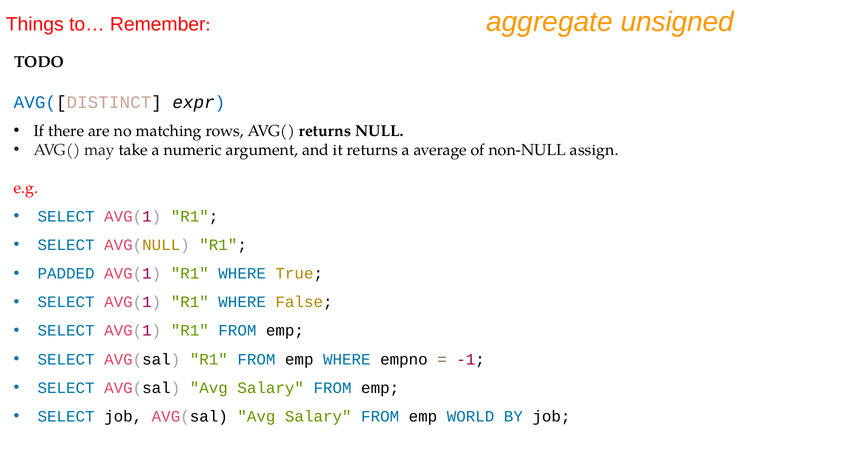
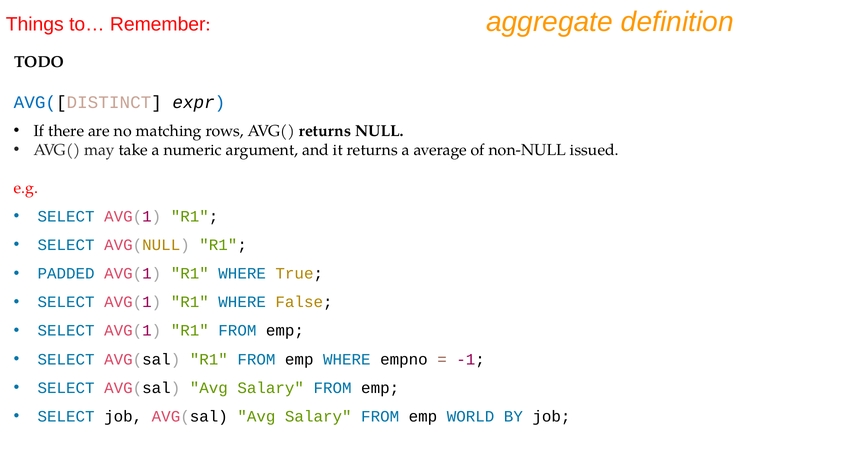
unsigned: unsigned -> definition (677, 22)
assign: assign -> issued (594, 150)
